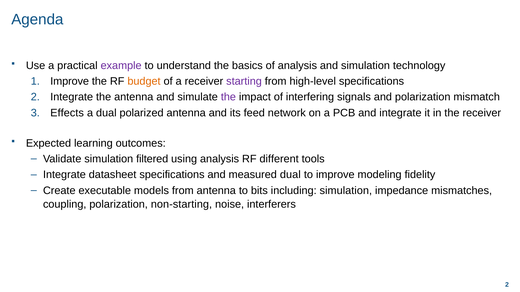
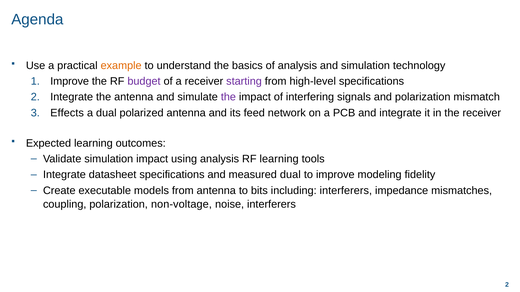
example colour: purple -> orange (121, 66)
budget colour: orange -> purple (144, 81)
simulation filtered: filtered -> impact (152, 159)
RF different: different -> learning (279, 159)
including simulation: simulation -> interferers (346, 191)
non-starting: non-starting -> non-voltage (181, 204)
